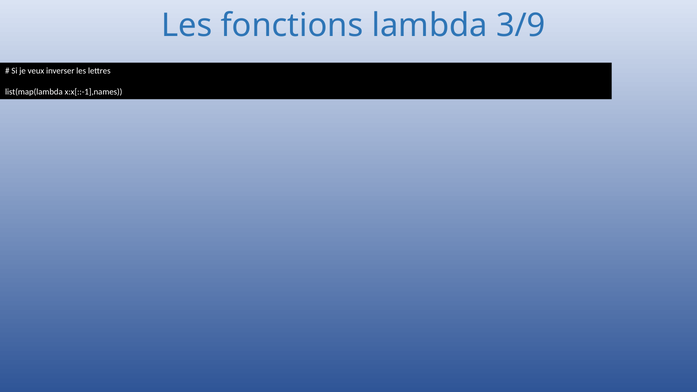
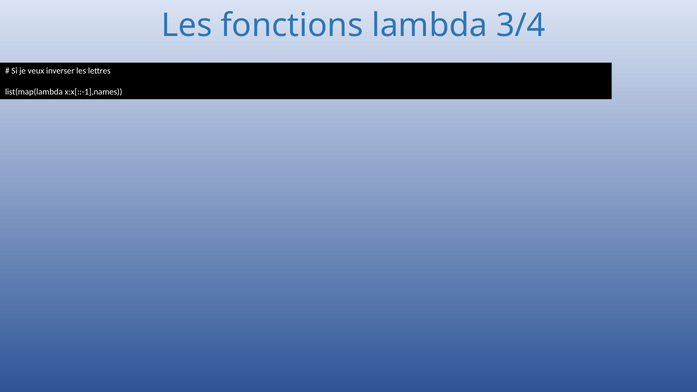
3/9: 3/9 -> 3/4 (521, 25)
